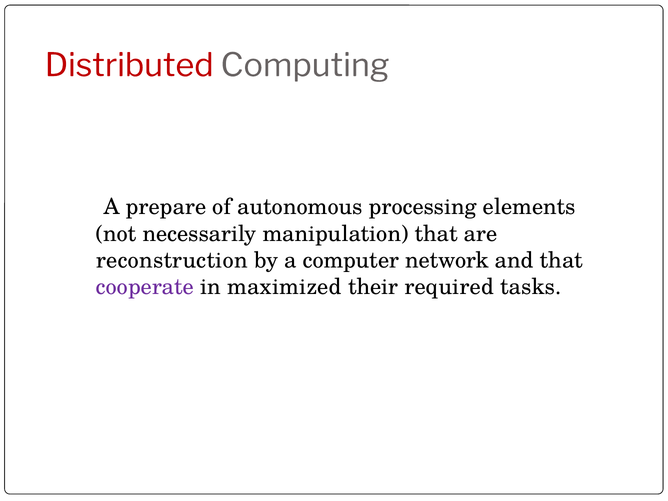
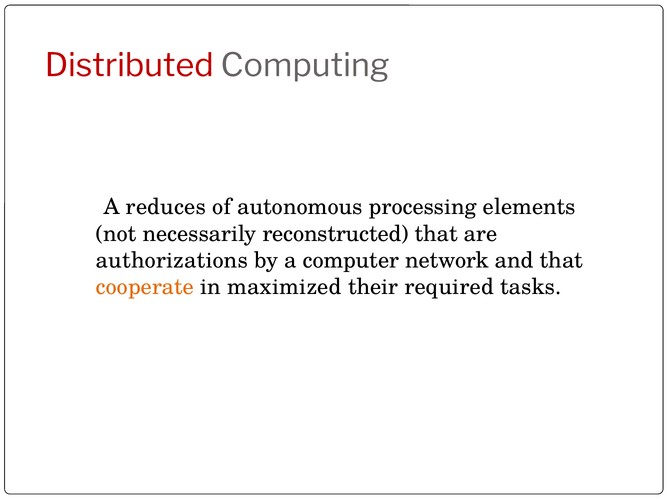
prepare: prepare -> reduces (166, 207)
manipulation: manipulation -> reconstructed (336, 234)
reconstruction: reconstruction -> authorizations (172, 260)
cooperate colour: purple -> orange (145, 287)
